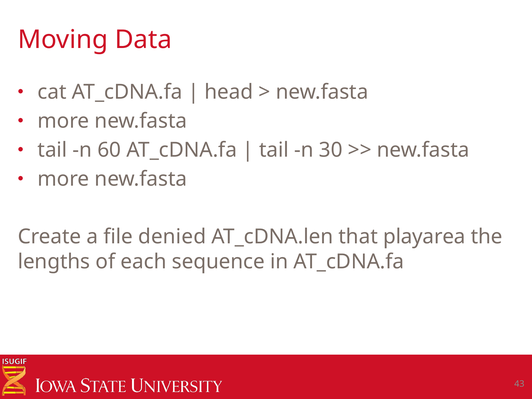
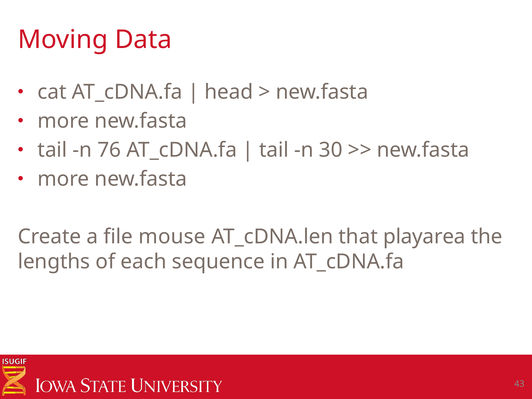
60: 60 -> 76 (109, 150)
denied: denied -> mouse (172, 237)
